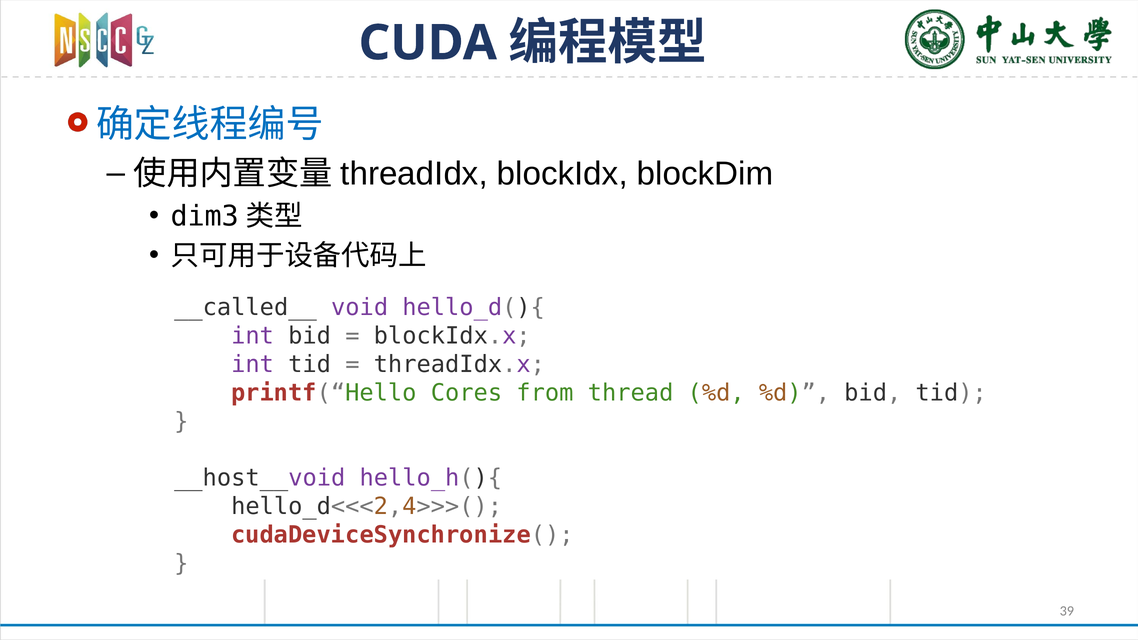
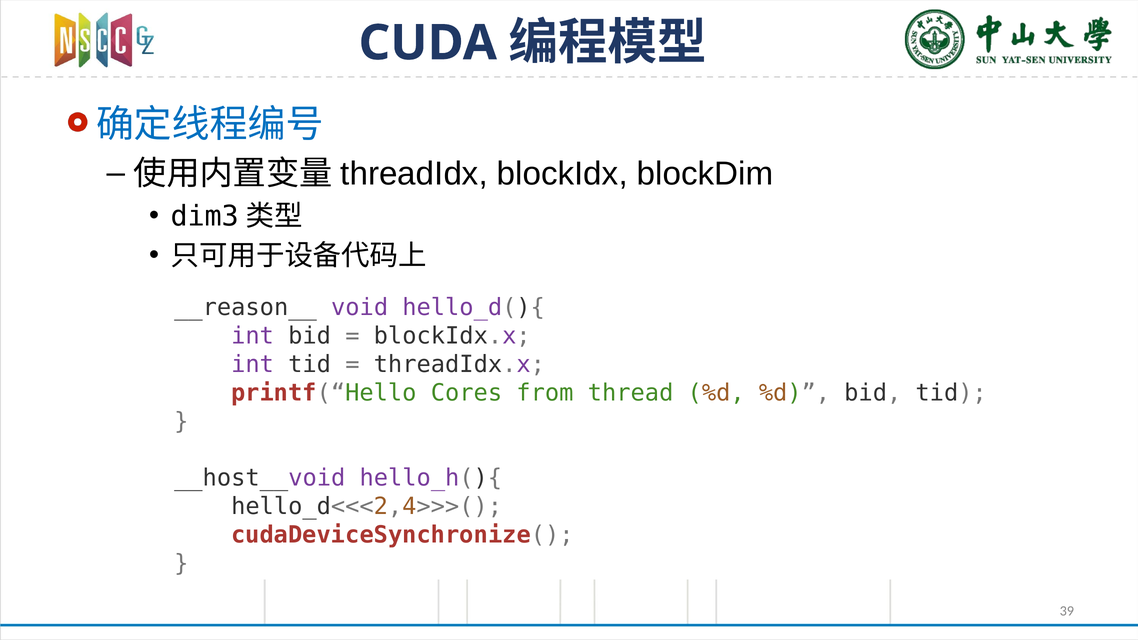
__called__: __called__ -> __reason__ (245, 308)
